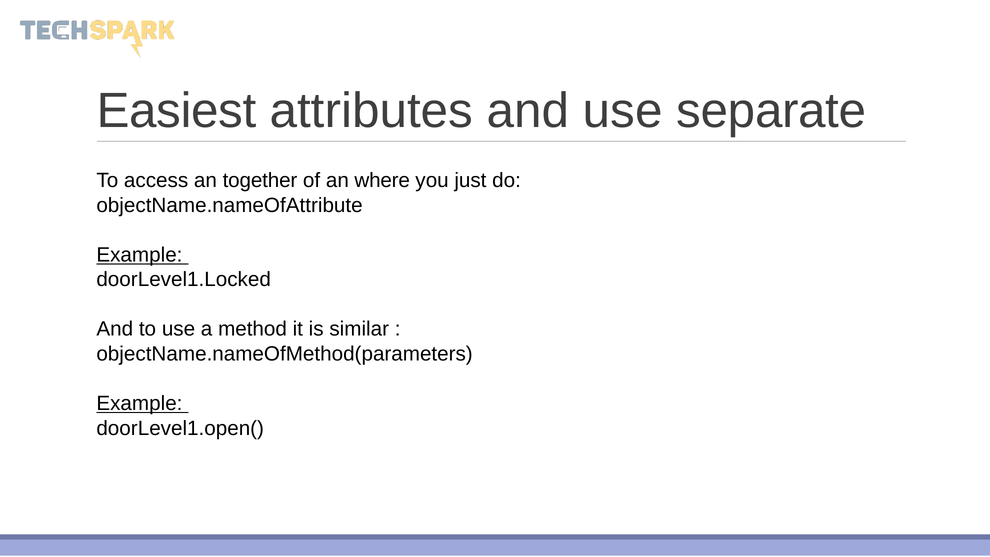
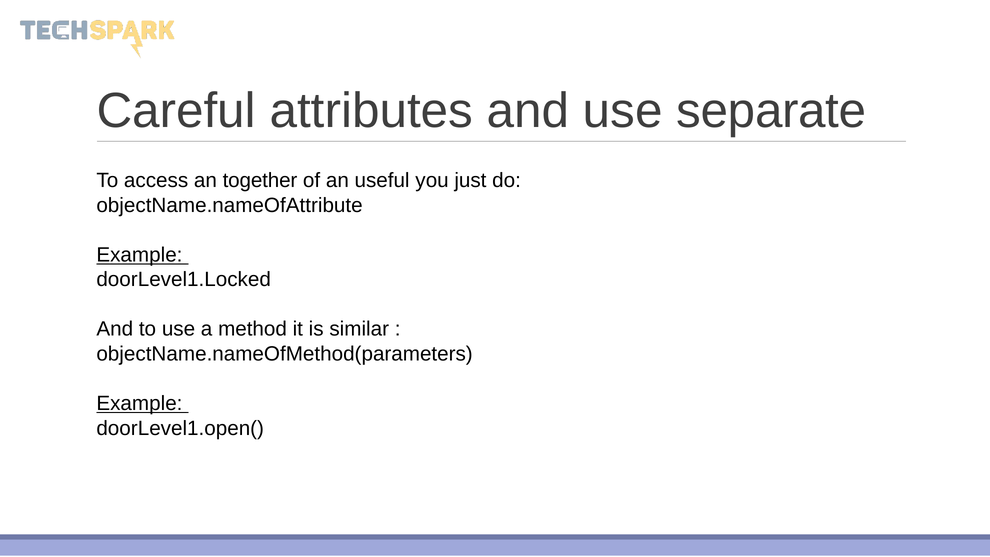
Easiest: Easiest -> Careful (176, 111)
where: where -> useful (382, 181)
